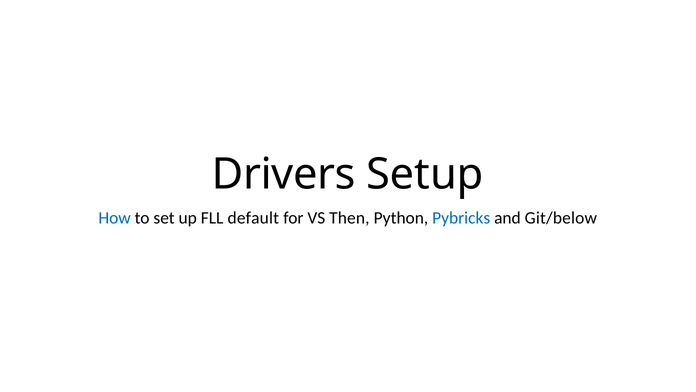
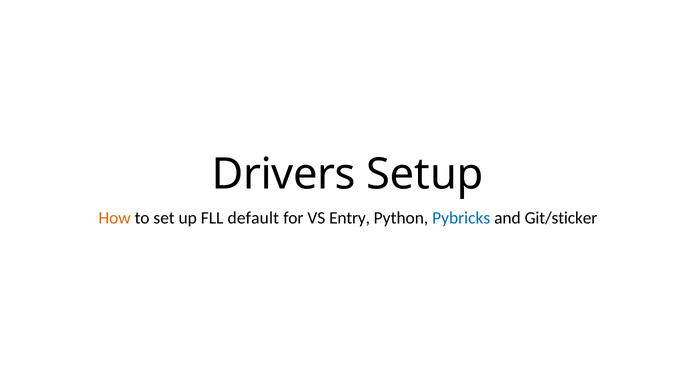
How colour: blue -> orange (115, 218)
Then: Then -> Entry (350, 218)
Git/below: Git/below -> Git/sticker (561, 218)
